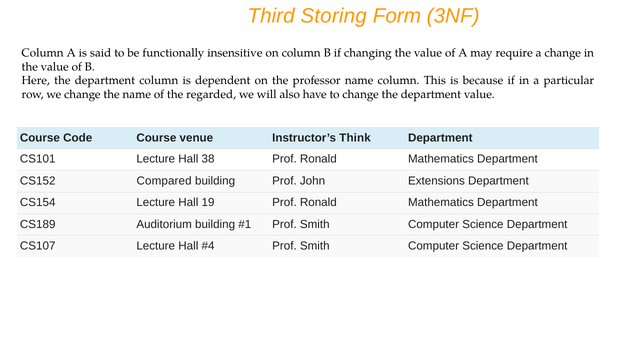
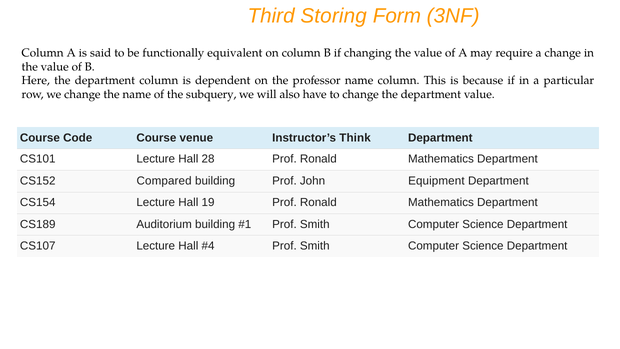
insensitive: insensitive -> equivalent (235, 53)
regarded: regarded -> subquery (211, 95)
38: 38 -> 28 (208, 159)
Extensions: Extensions -> Equipment (436, 181)
